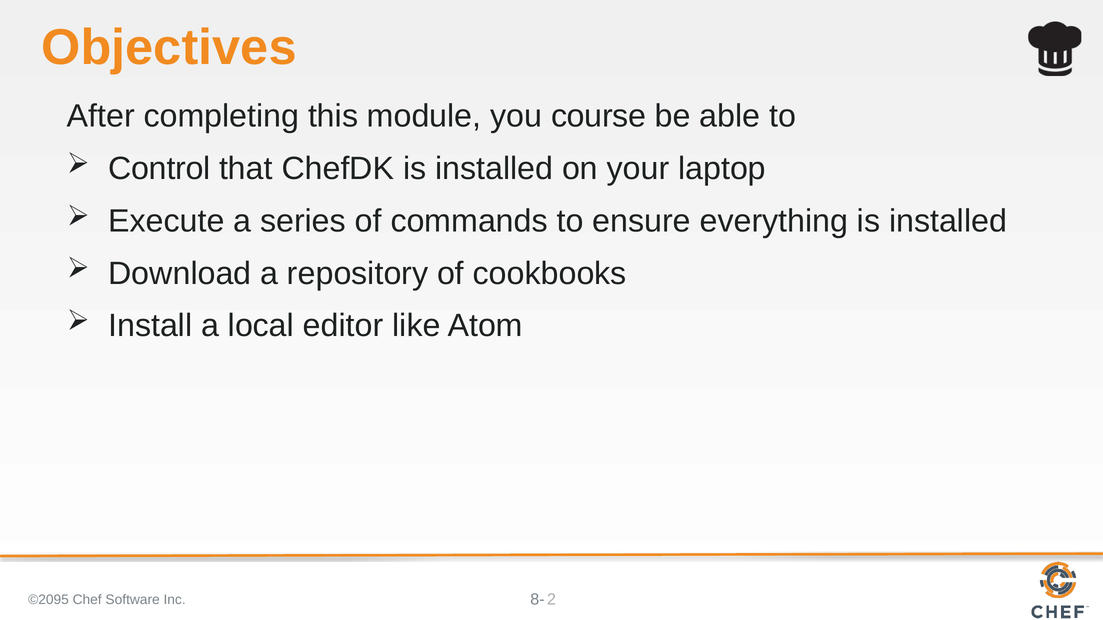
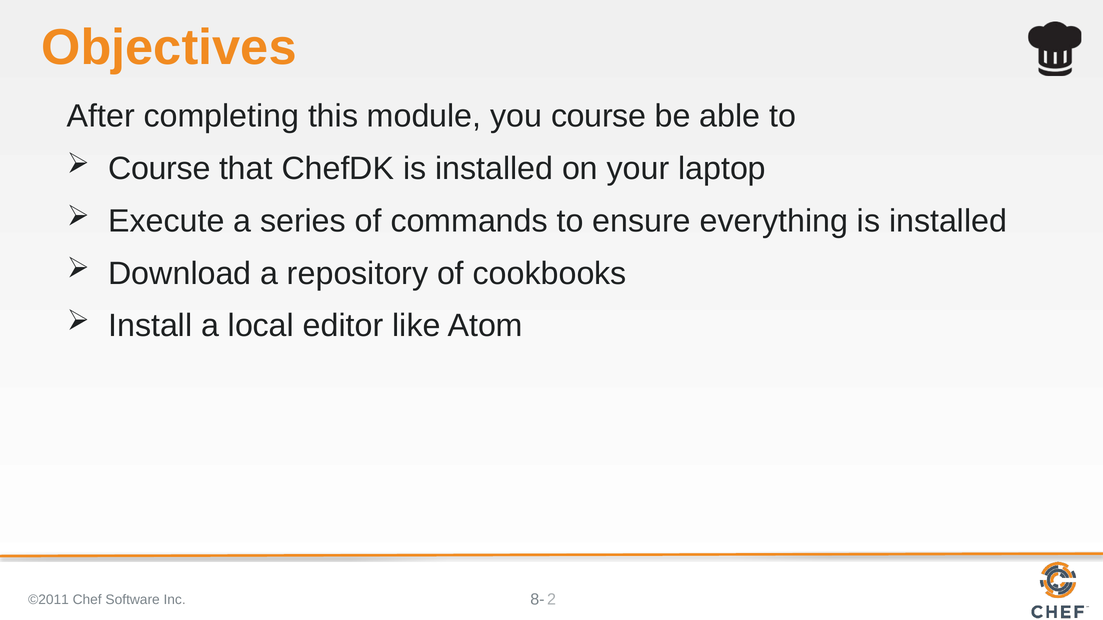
Control: Control -> Course (159, 169)
©2095: ©2095 -> ©2011 (49, 600)
